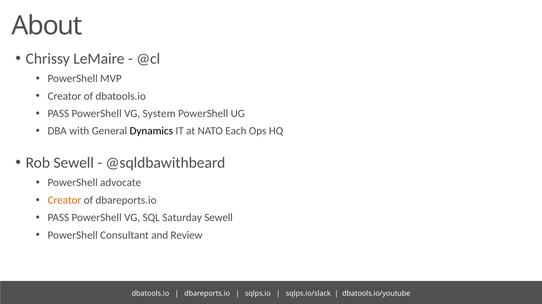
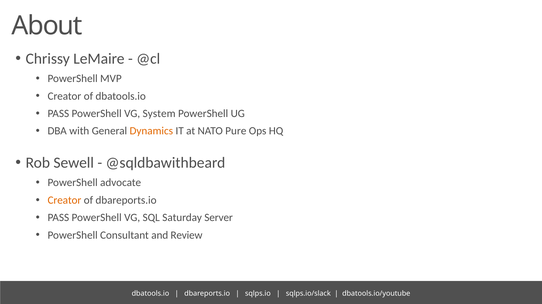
Dynamics colour: black -> orange (151, 131)
Each: Each -> Pure (236, 131)
Saturday Sewell: Sewell -> Server (219, 218)
